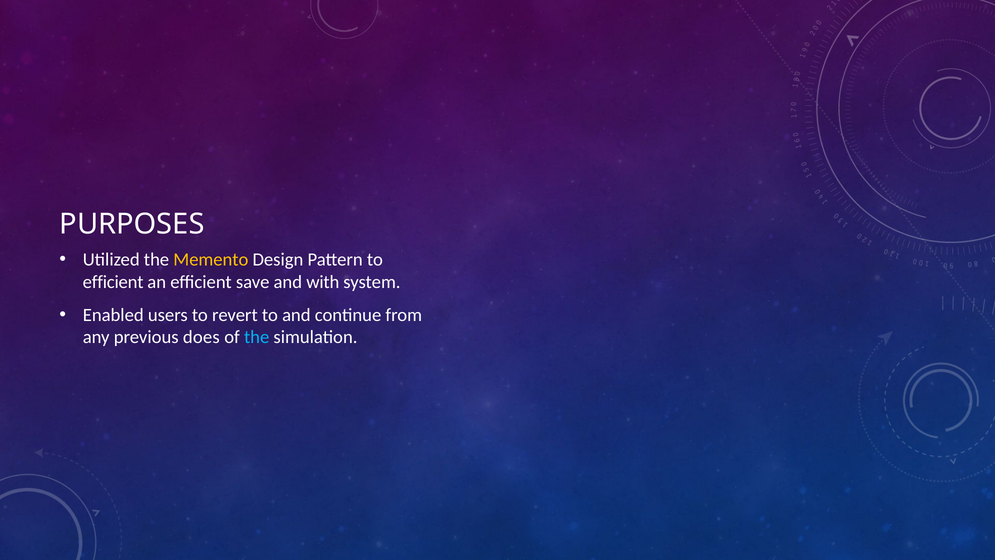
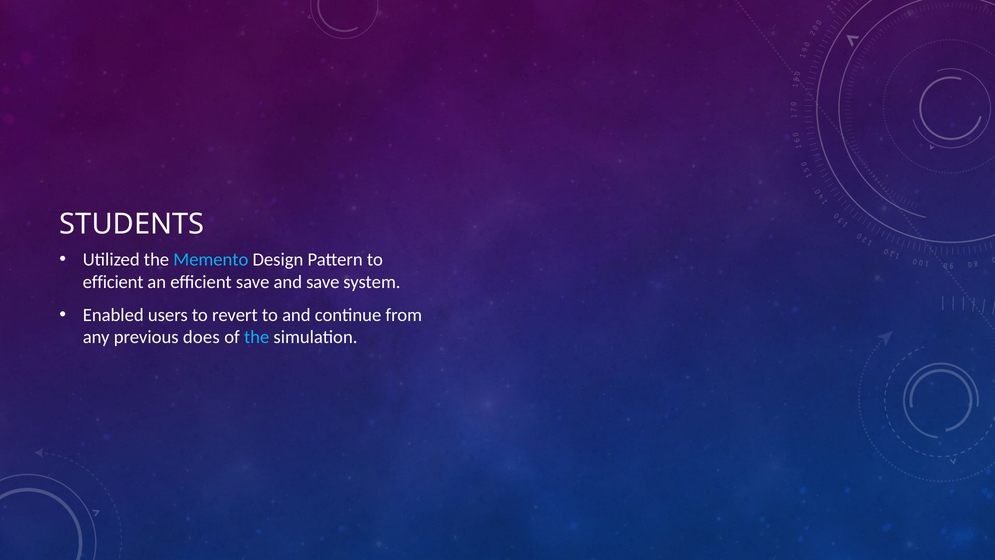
PURPOSES: PURPOSES -> STUDENTS (132, 224)
Memento colour: yellow -> light blue (211, 260)
and with: with -> save (323, 282)
